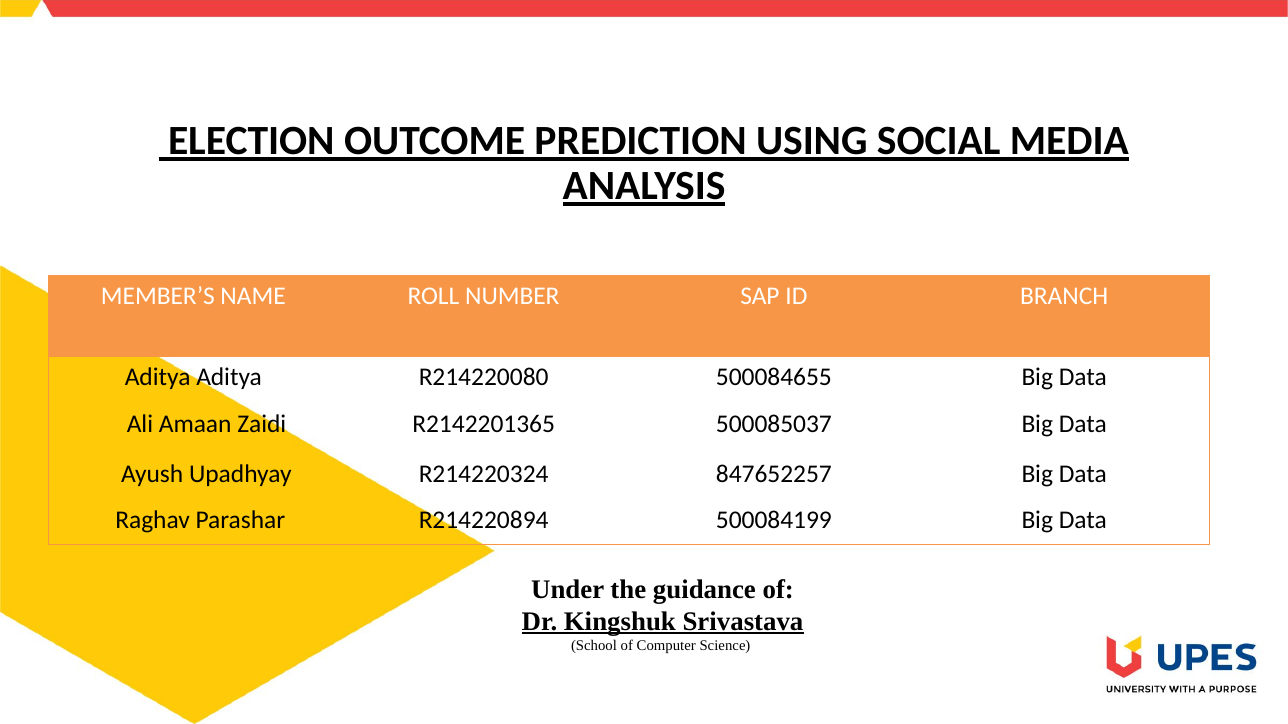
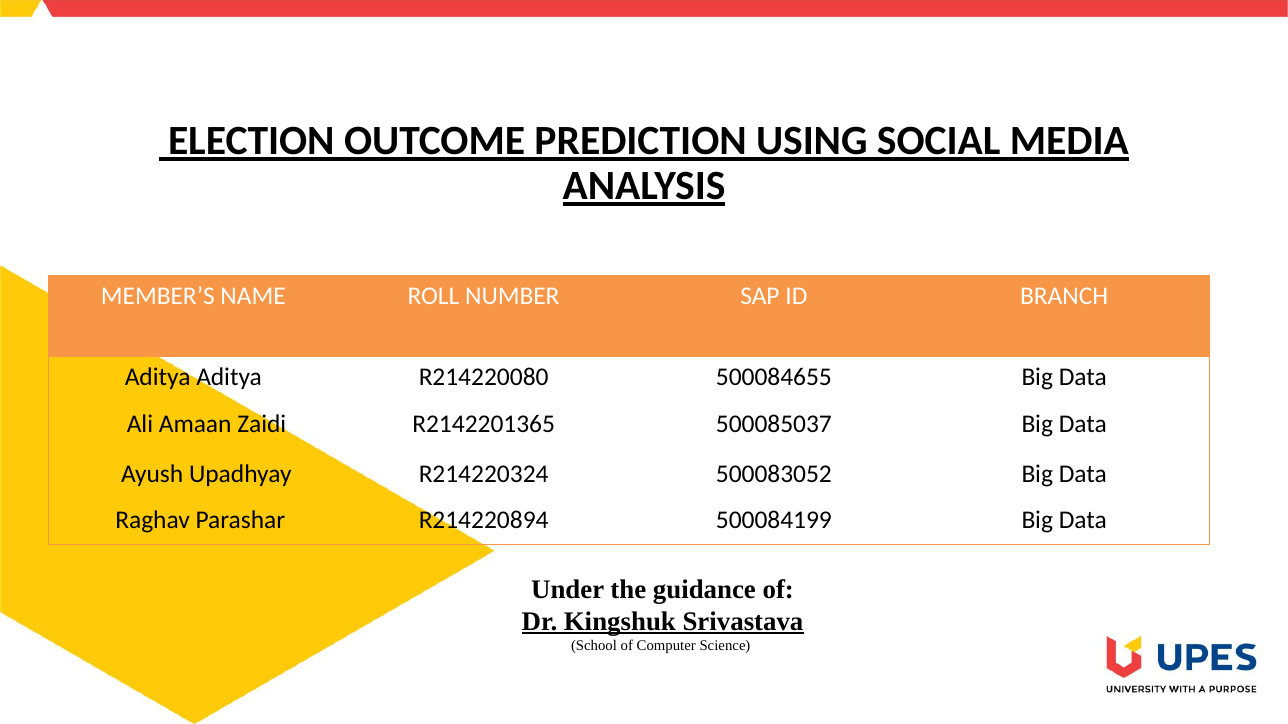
847652257: 847652257 -> 500083052 (774, 474)
